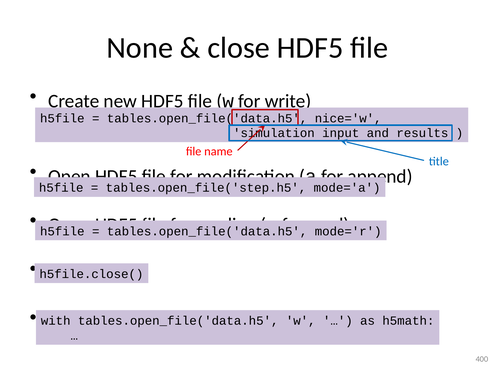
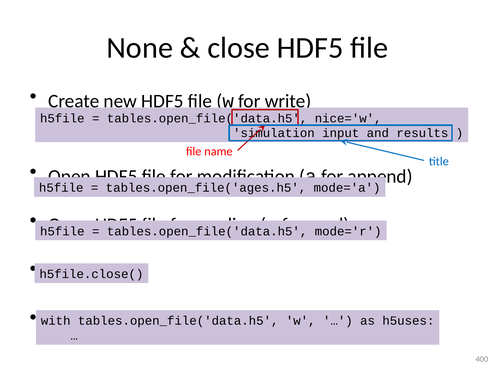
tables.open_file('step.h5: tables.open_file('step.h5 -> tables.open_file('ages.h5 (206, 188)
h5math: h5math -> h5uses (408, 321)
